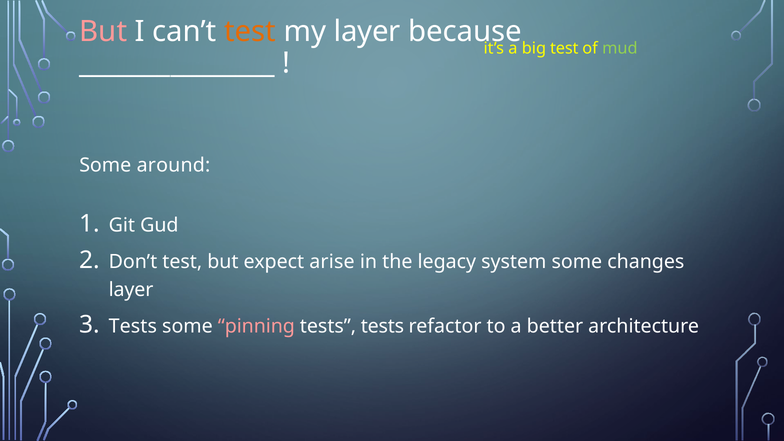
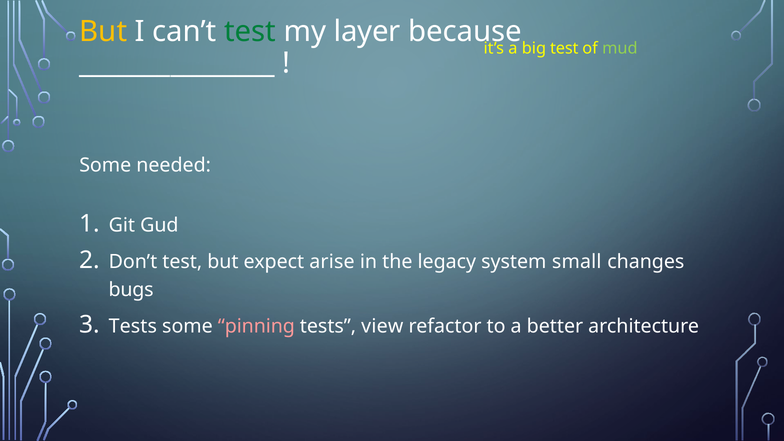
But colour: pink -> yellow (103, 31)
test colour: orange -> green (250, 31)
around: around -> needed (174, 165)
system some: some -> small (577, 262)
layer: layer -> bugs (131, 290)
tests tests: tests -> view (382, 326)
